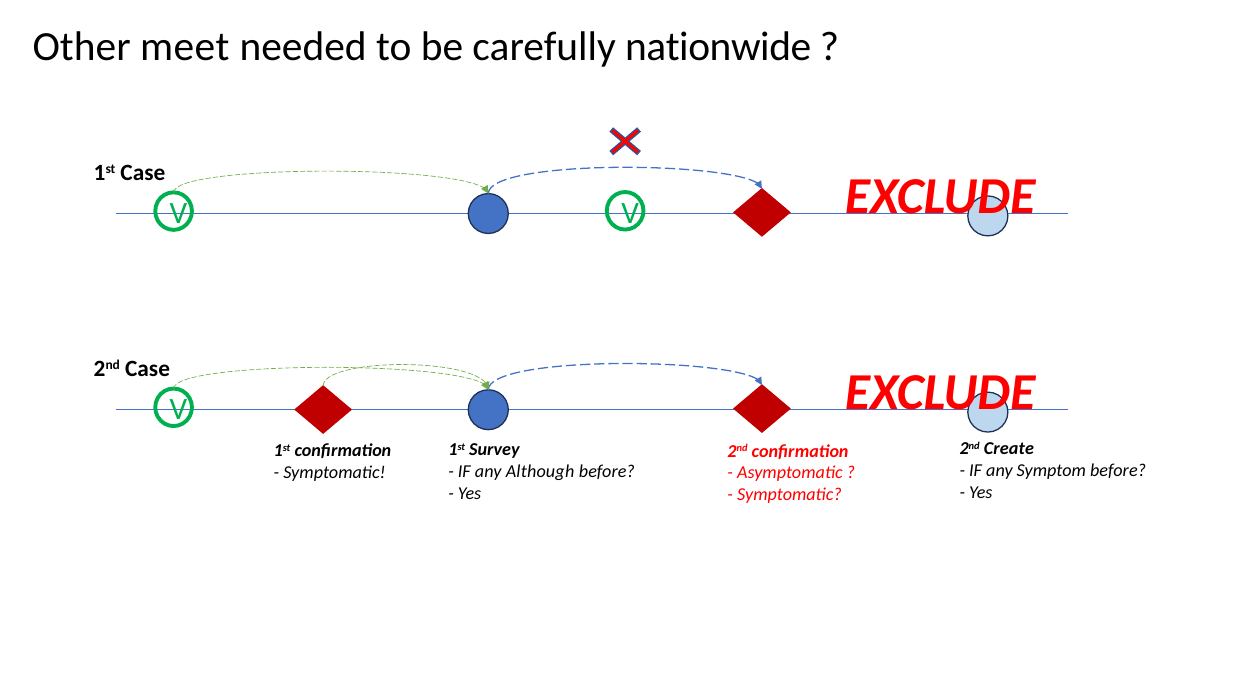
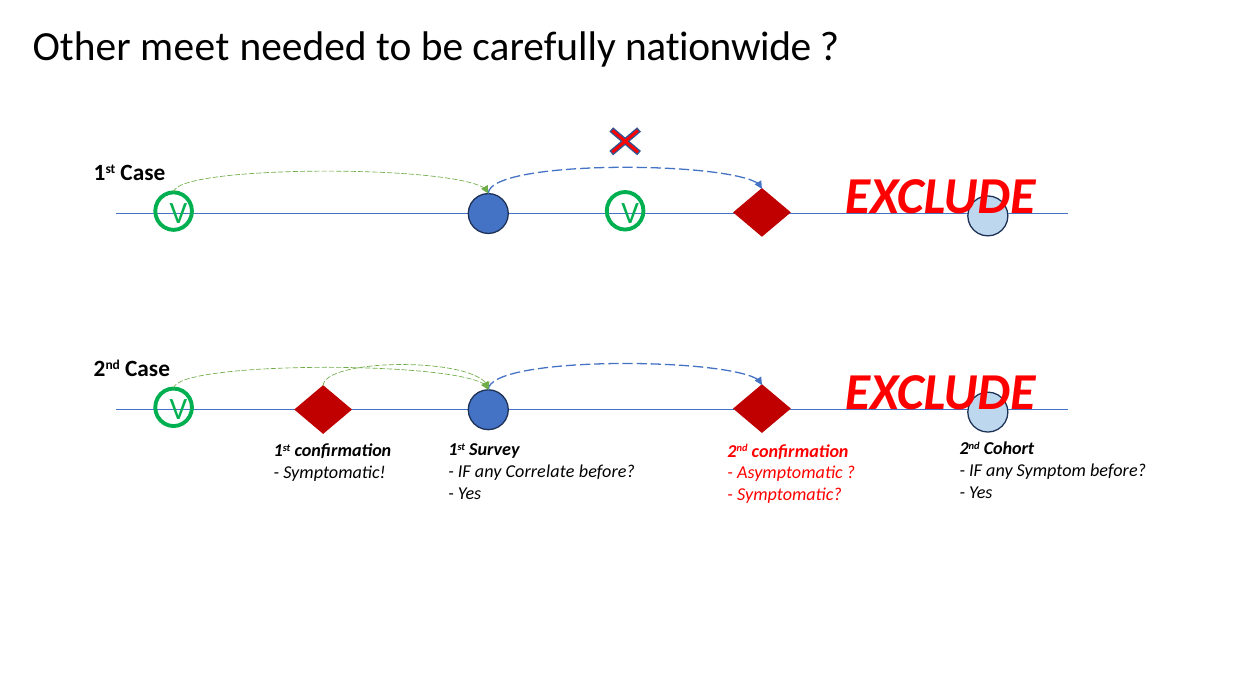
Create: Create -> Cohort (1009, 449)
Although: Although -> Correlate (540, 472)
